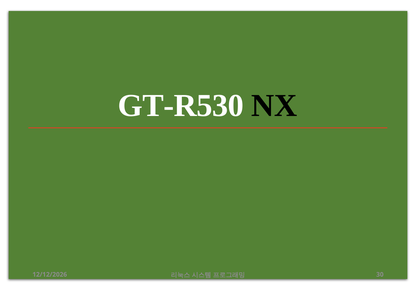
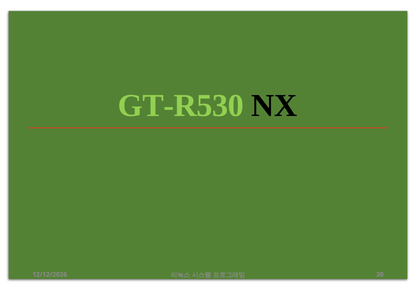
GT-R530 colour: white -> light green (181, 105)
